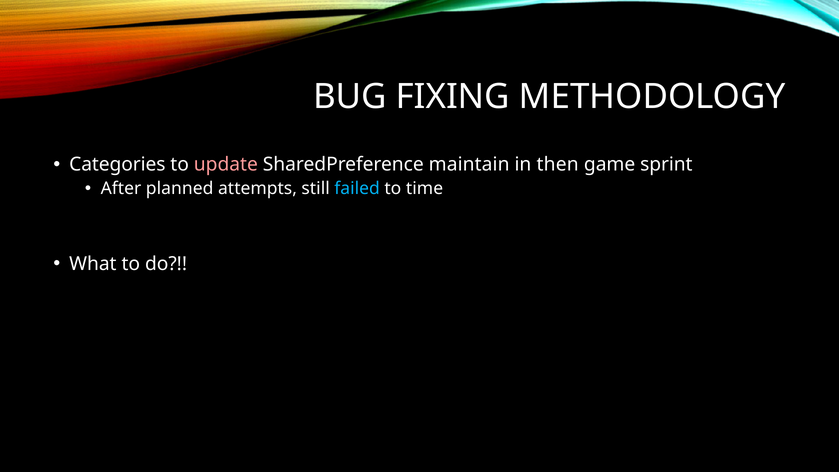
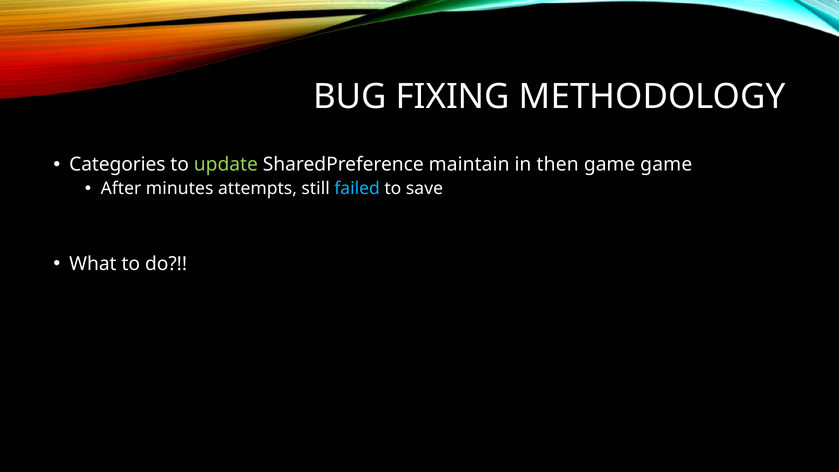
update colour: pink -> light green (226, 164)
game sprint: sprint -> game (666, 164)
planned: planned -> minutes (180, 189)
time: time -> save (424, 189)
